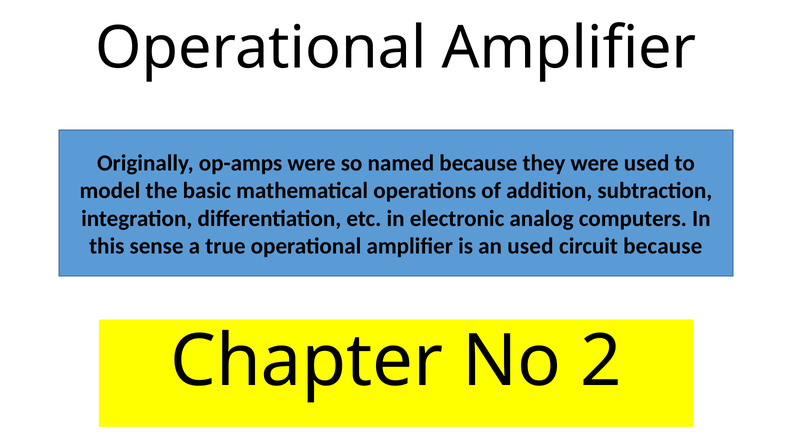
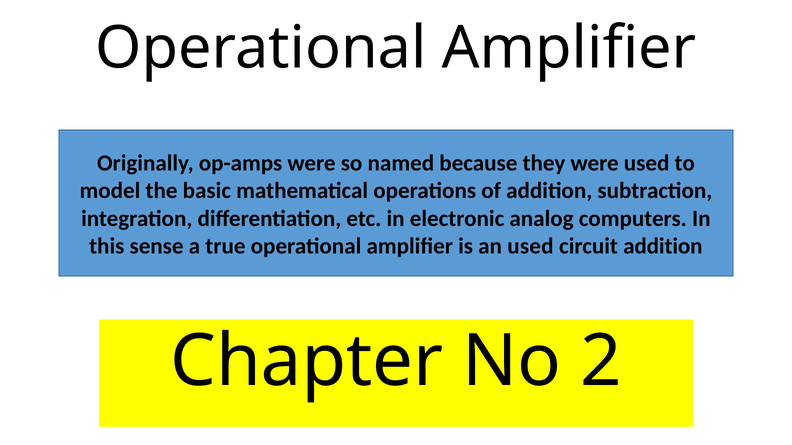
circuit because: because -> addition (663, 246)
